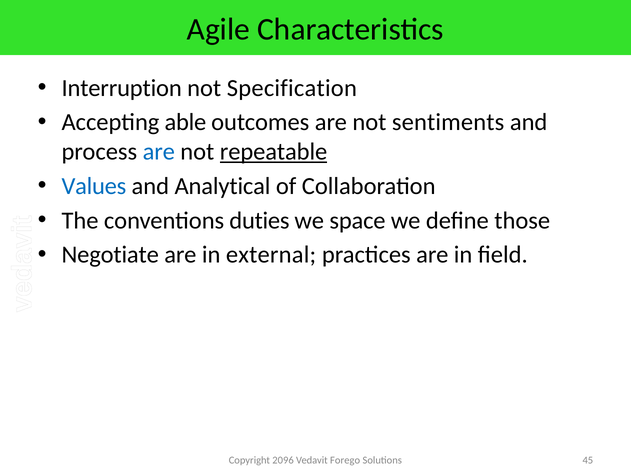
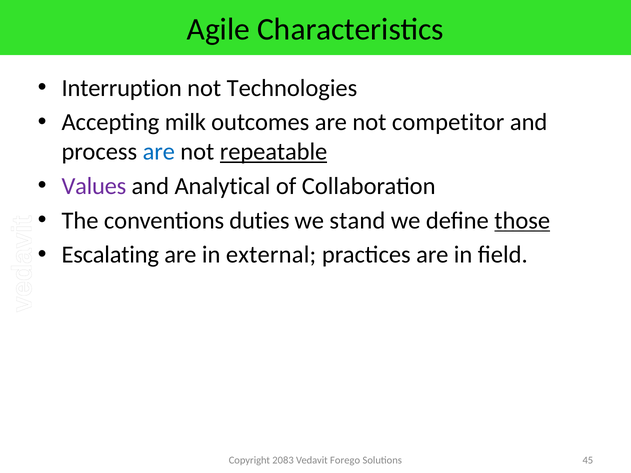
Specification: Specification -> Technologies (292, 88)
able: able -> milk (185, 122)
sentiments: sentiments -> competitor (448, 122)
Values colour: blue -> purple (94, 186)
space: space -> stand (357, 221)
those underline: none -> present (522, 221)
Negotiate: Negotiate -> Escalating (110, 255)
2096: 2096 -> 2083 (283, 460)
